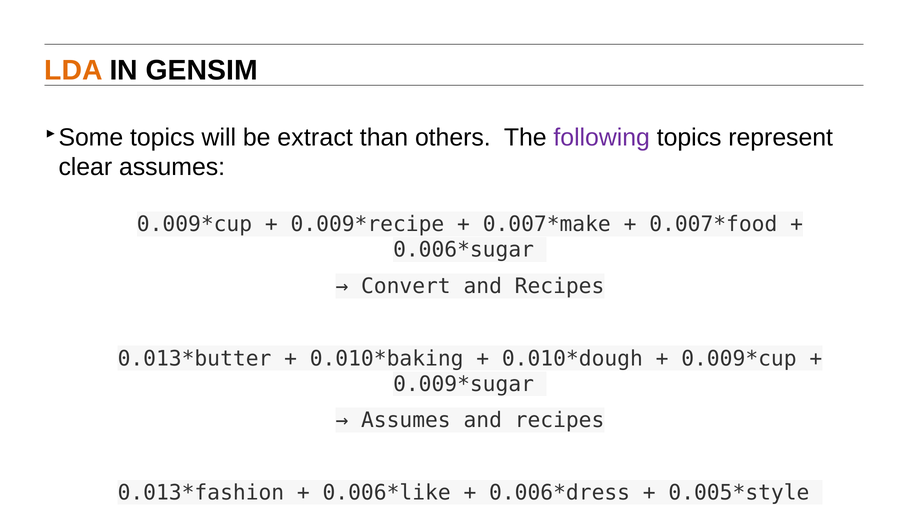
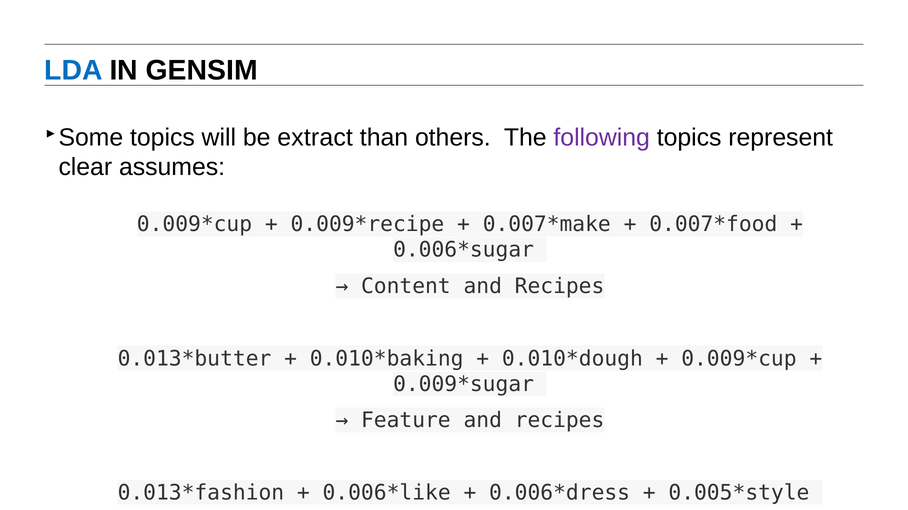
LDA colour: orange -> blue (73, 70)
Convert: Convert -> Content (406, 286)
Assumes: Assumes -> Feature (406, 420)
